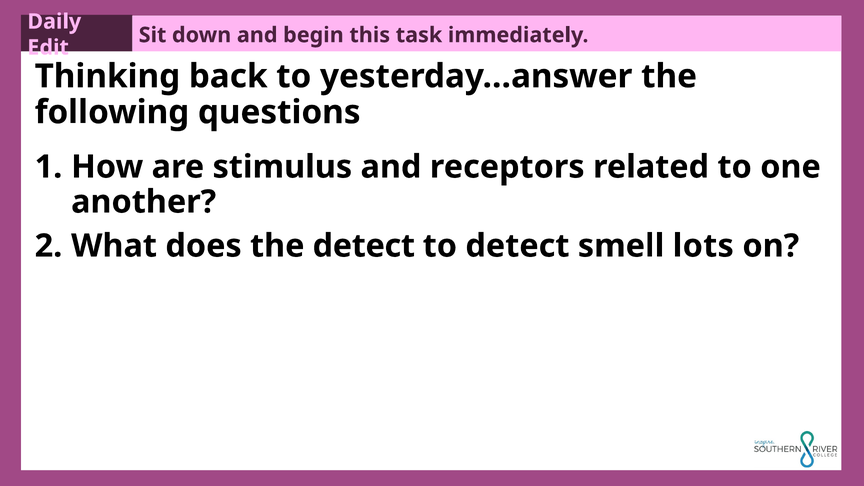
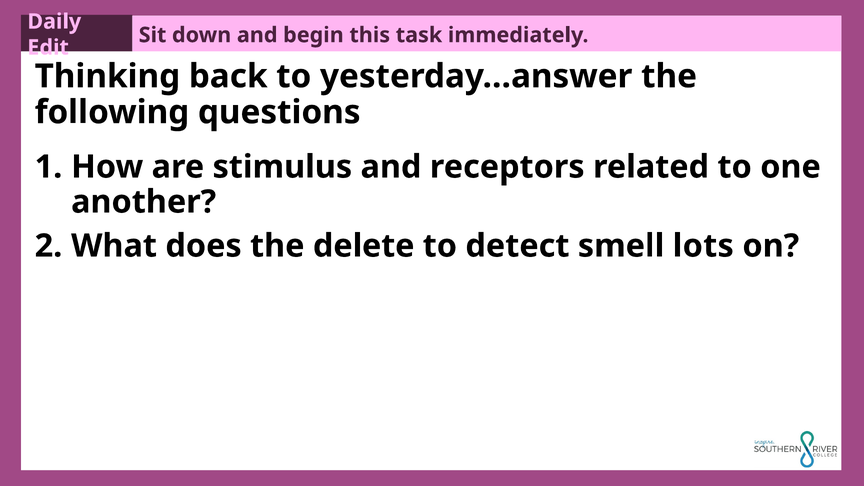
the detect: detect -> delete (364, 246)
